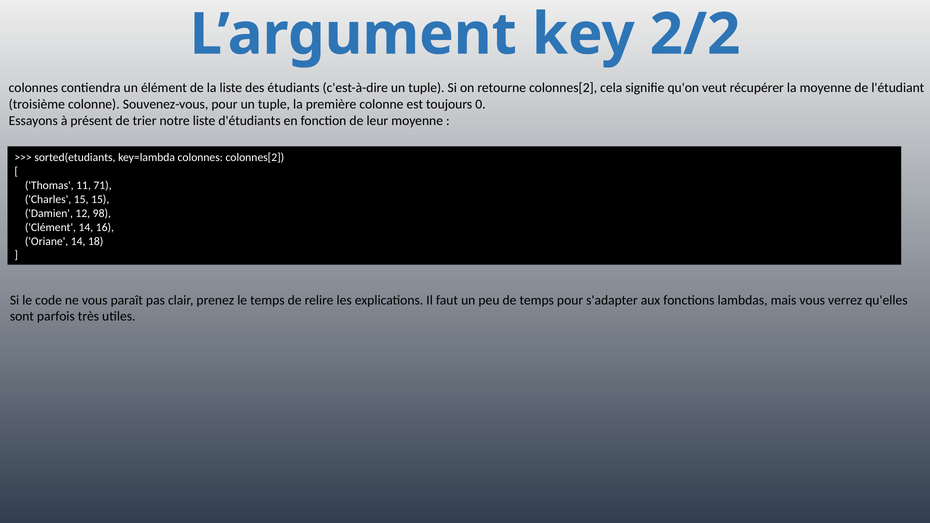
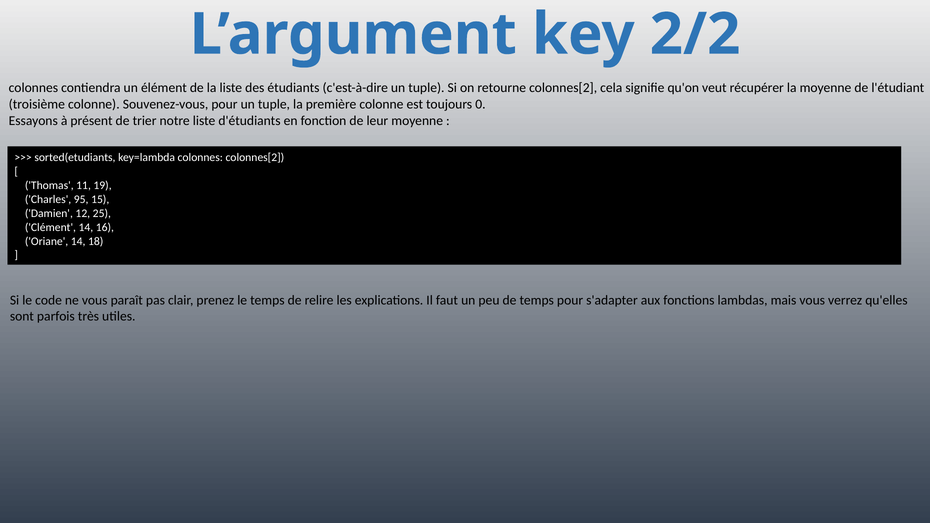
71: 71 -> 19 (103, 185)
Charles 15: 15 -> 95 (81, 199)
98: 98 -> 25 (102, 213)
